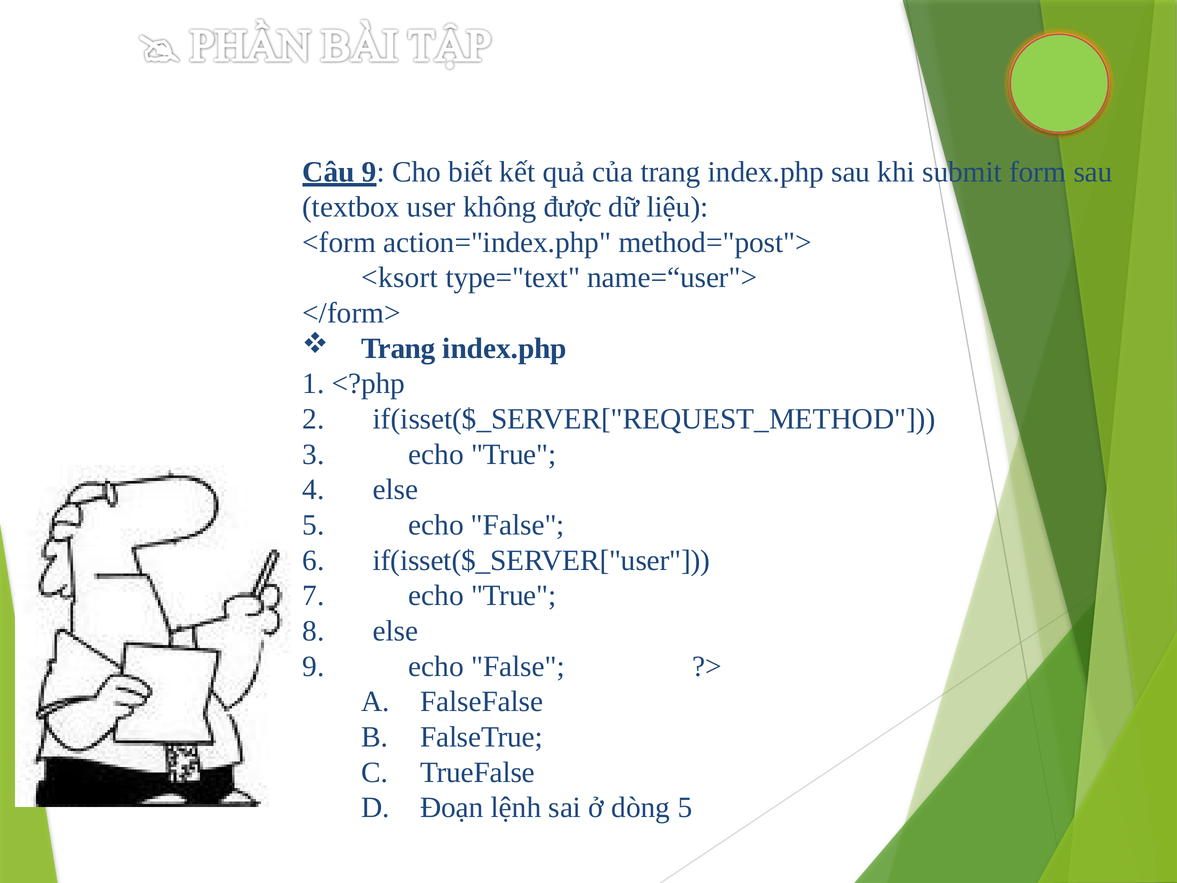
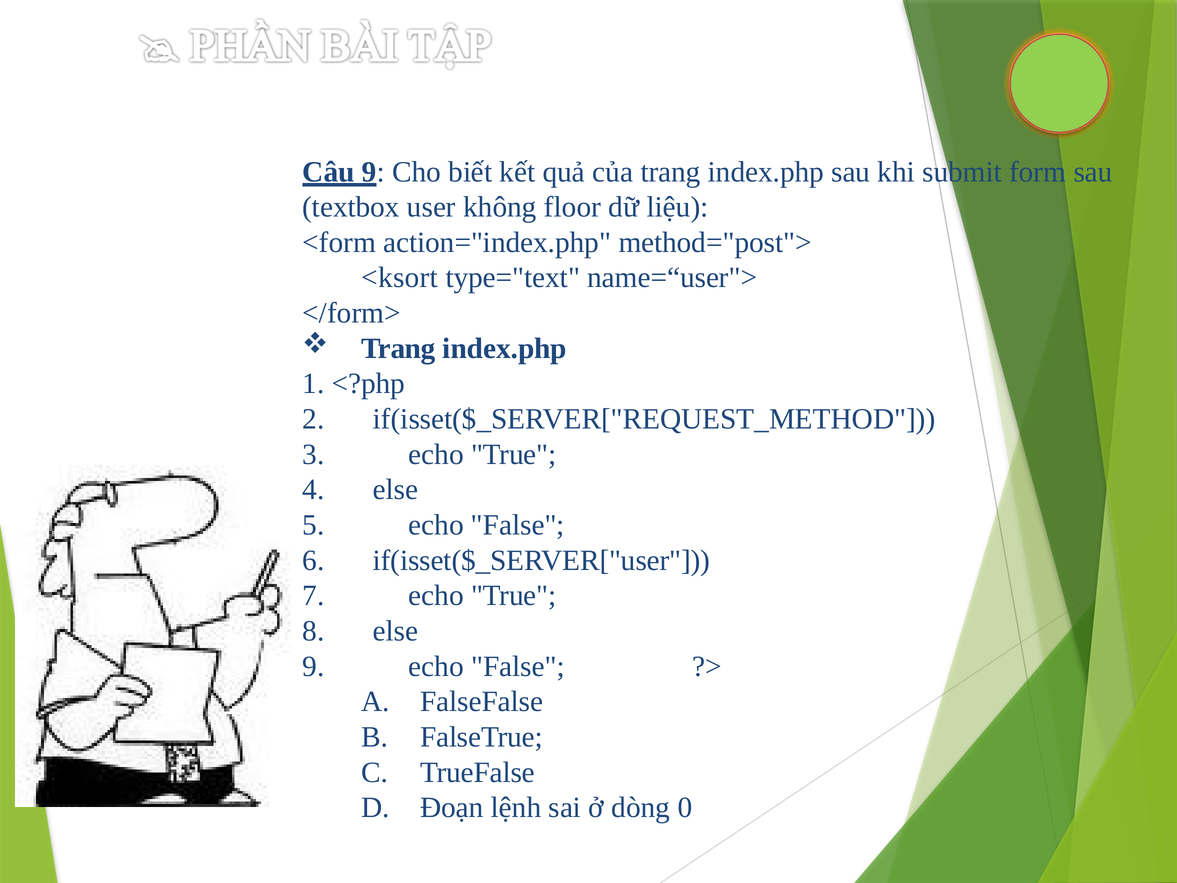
được: được -> floor (573, 207)
dòng 5: 5 -> 0 (685, 807)
